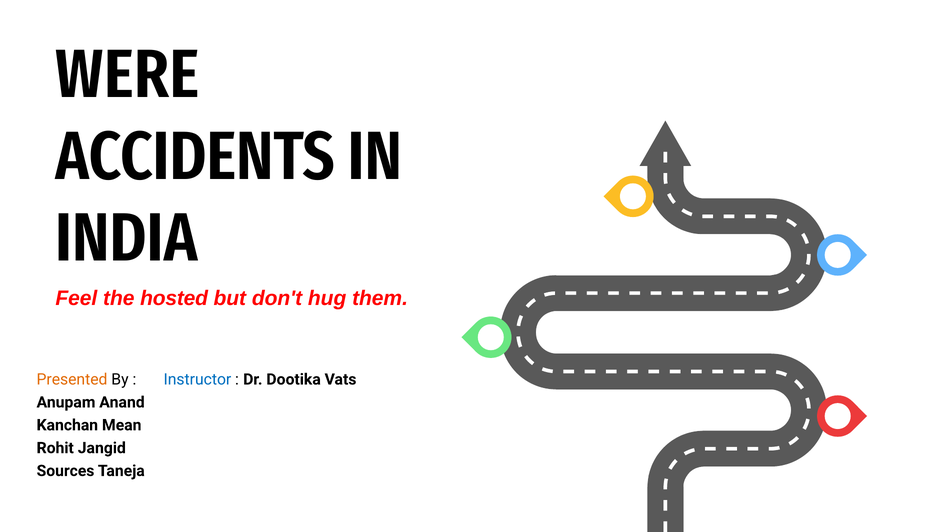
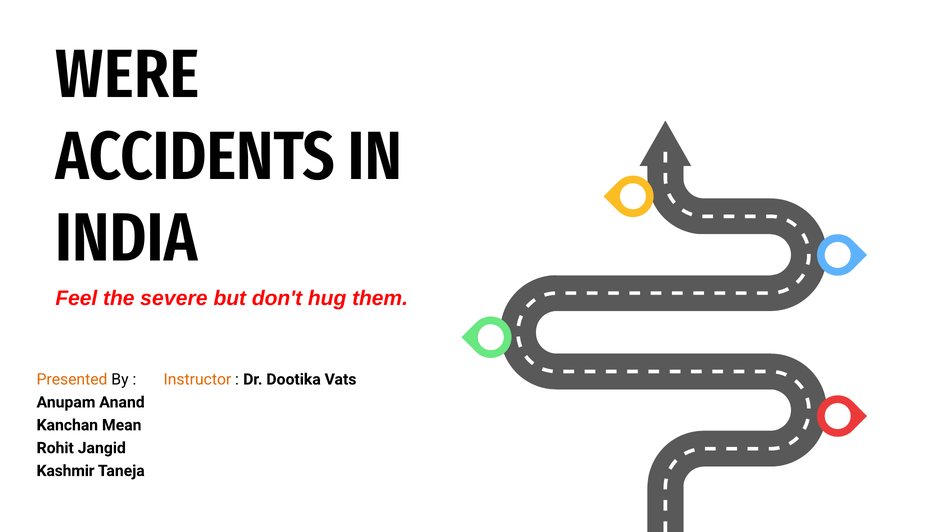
hosted: hosted -> severe (174, 298)
Instructor colour: blue -> orange (197, 379)
Sources: Sources -> Kashmir (66, 470)
